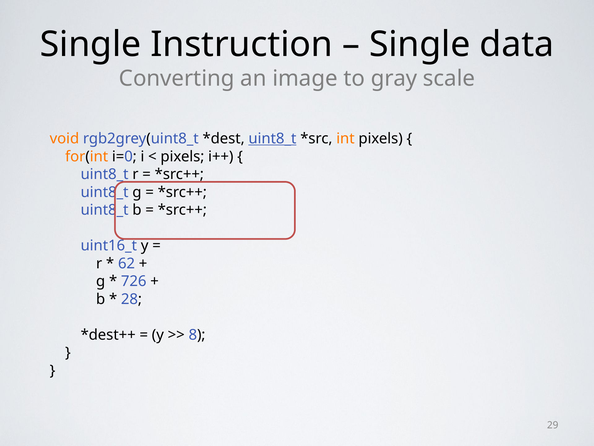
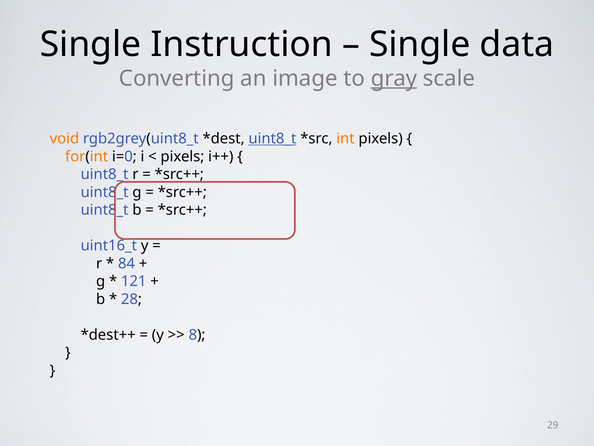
gray underline: none -> present (394, 78)
62: 62 -> 84 (127, 263)
726: 726 -> 121 (134, 281)
